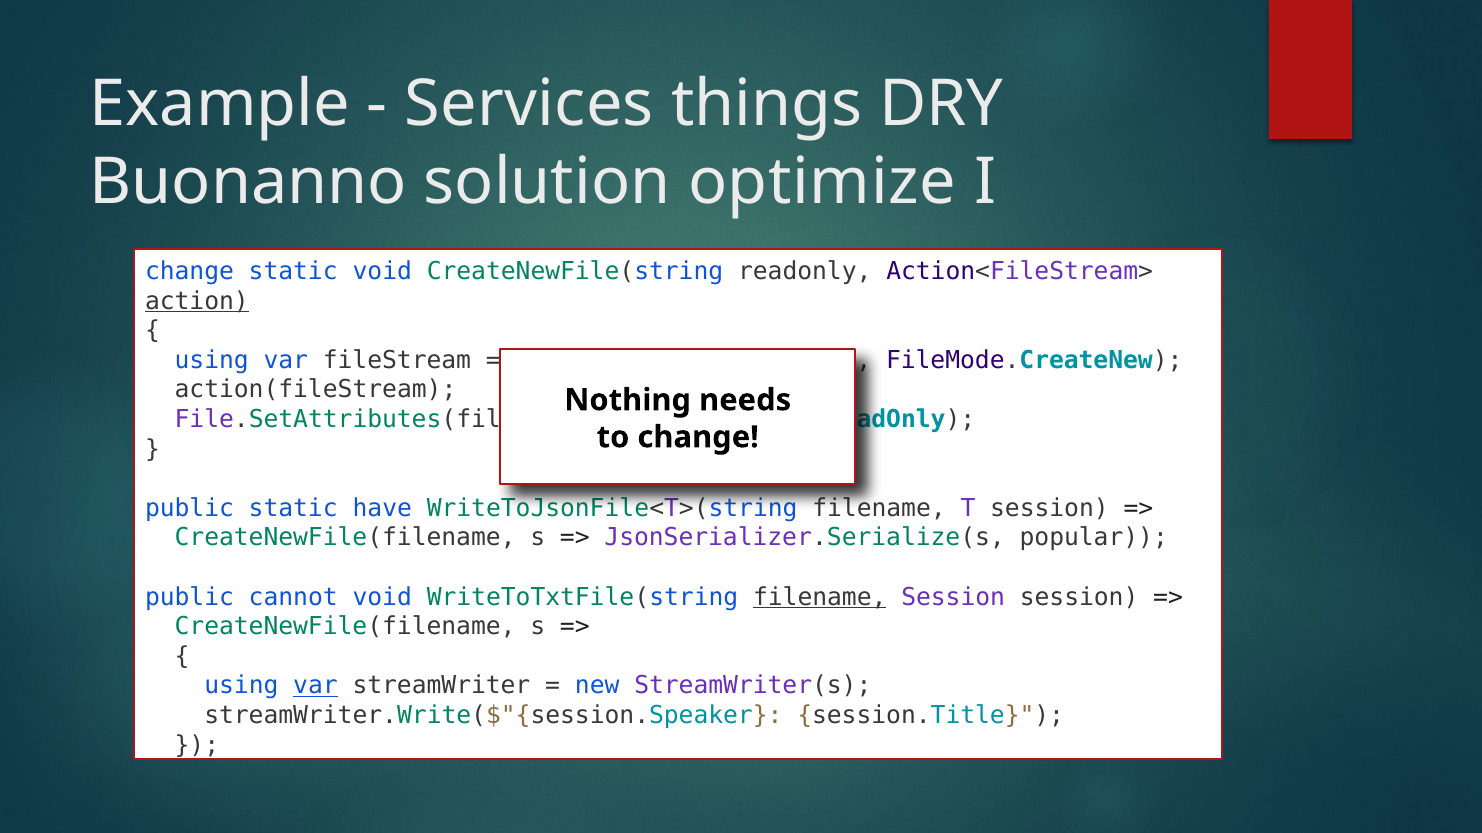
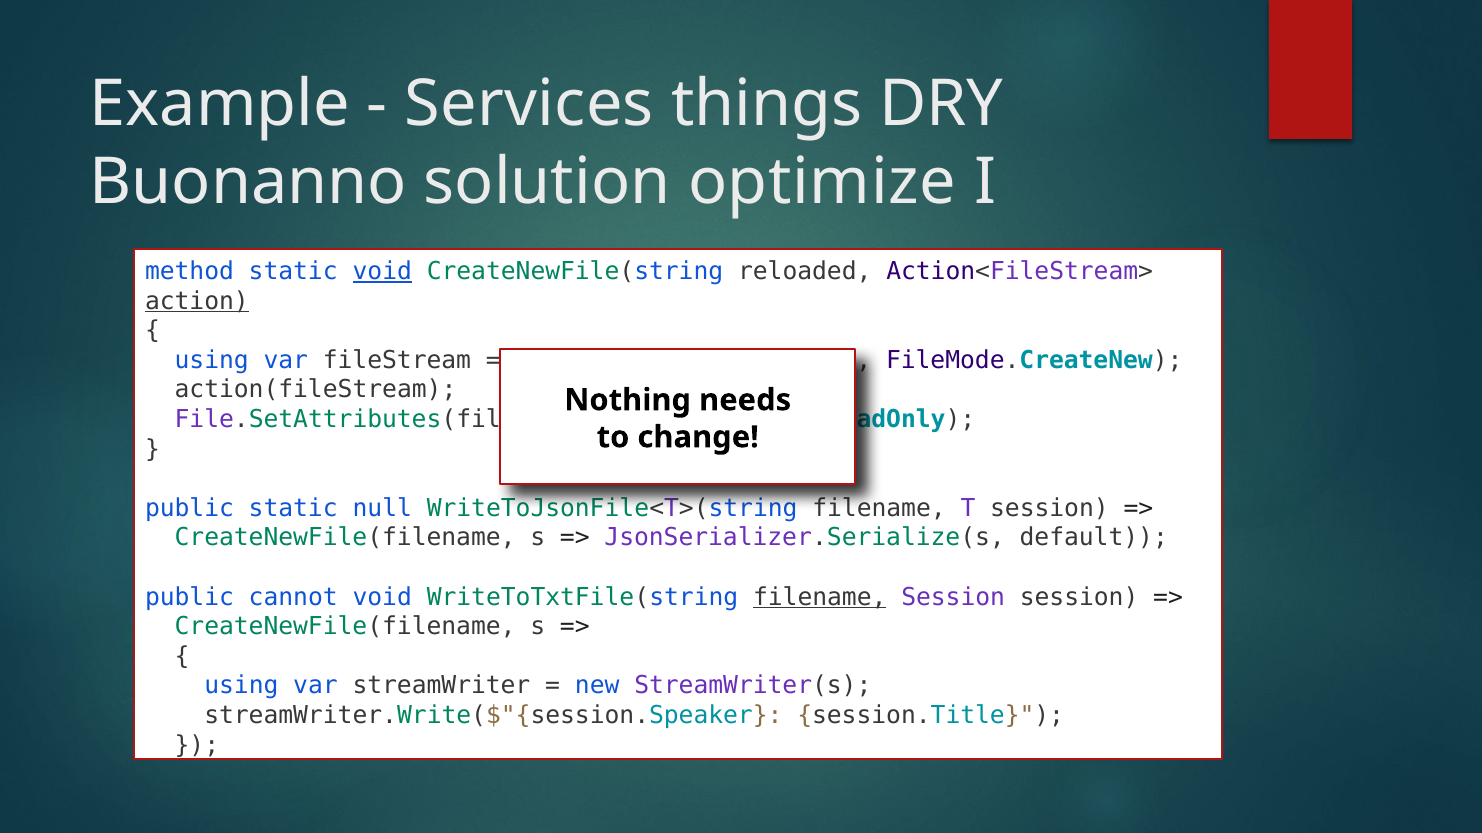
change: change -> method (189, 272)
void underline: none -> present (382, 272)
readonly: readonly -> reloaded (805, 272)
have: have -> null (382, 509)
popular: popular -> default (1094, 538)
var underline: present -> none (315, 686)
